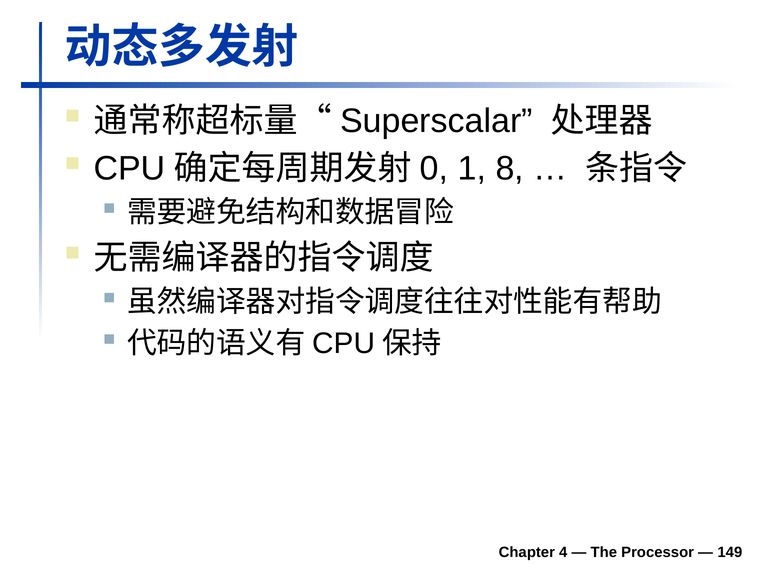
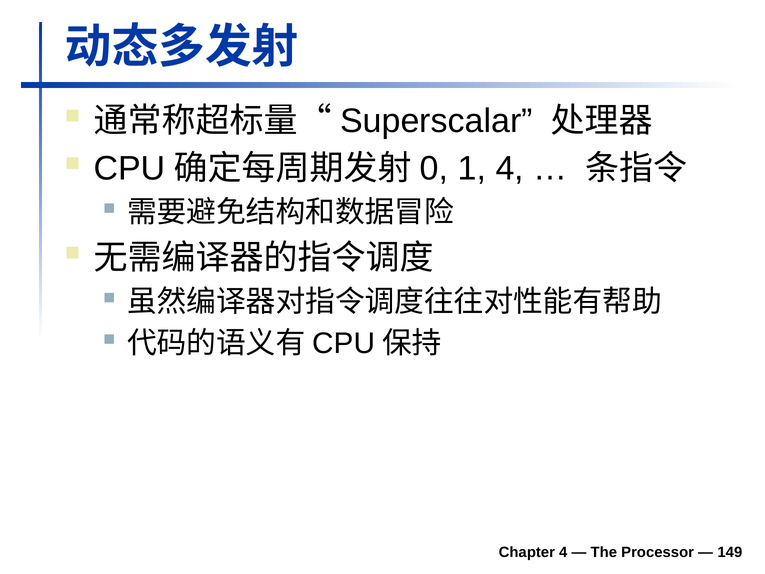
1 8: 8 -> 4 (510, 168)
